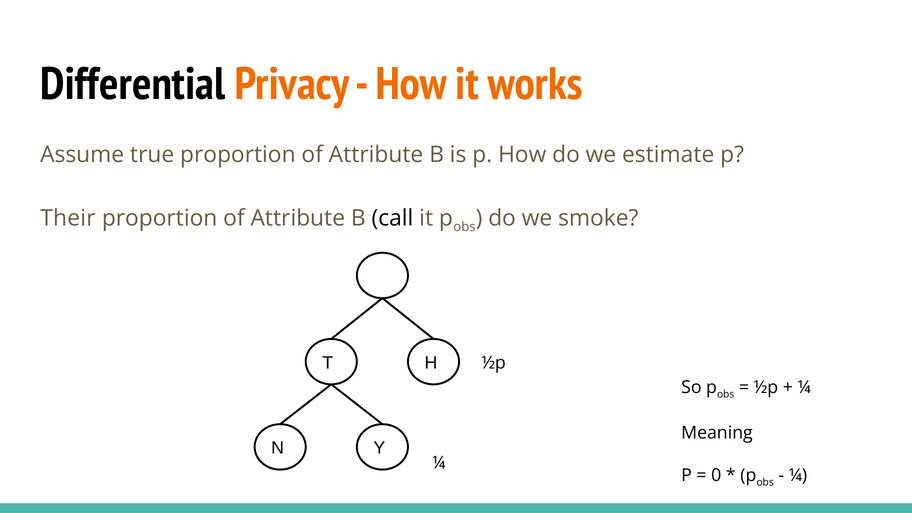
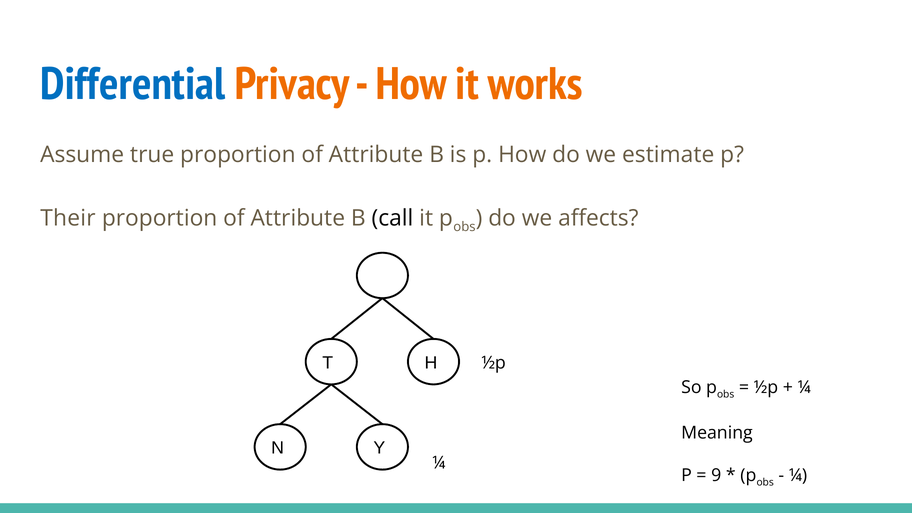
Differential colour: black -> blue (133, 84)
smoke: smoke -> affects (598, 218)
0: 0 -> 9 (716, 475)
